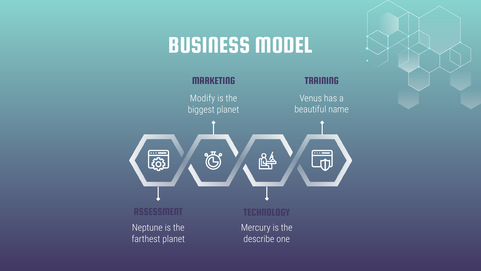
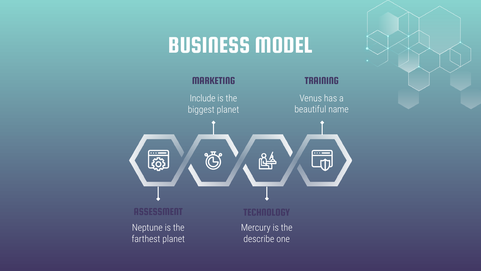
Modify: Modify -> Include (203, 98)
